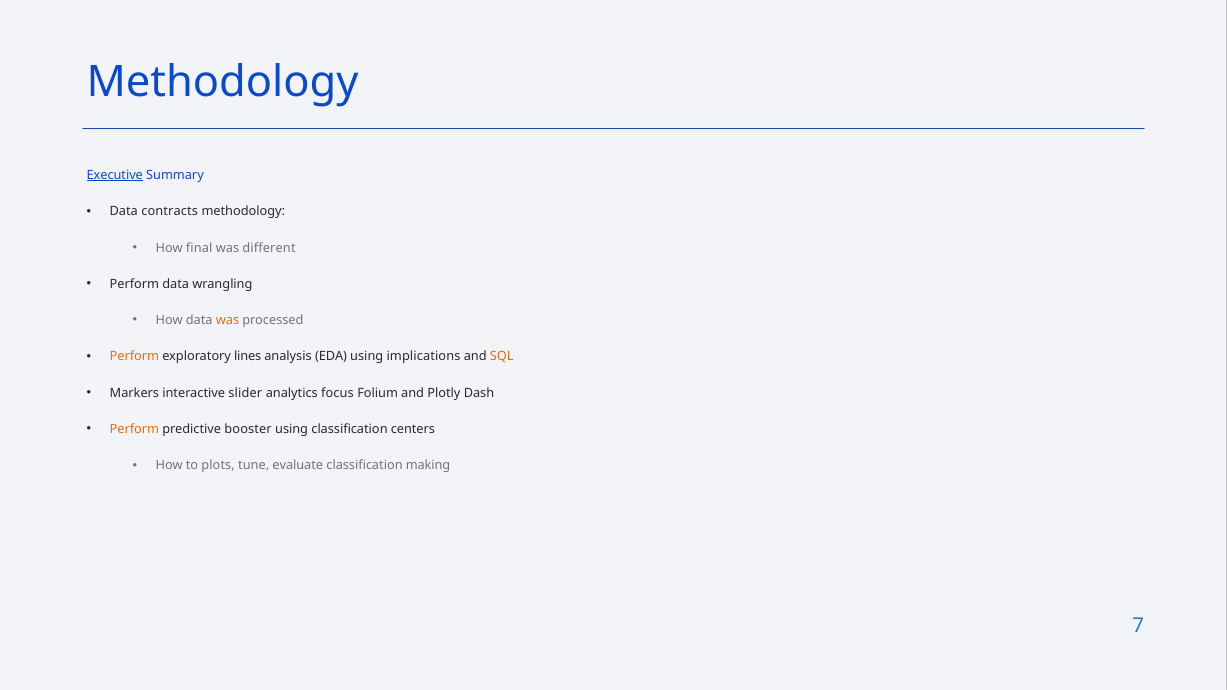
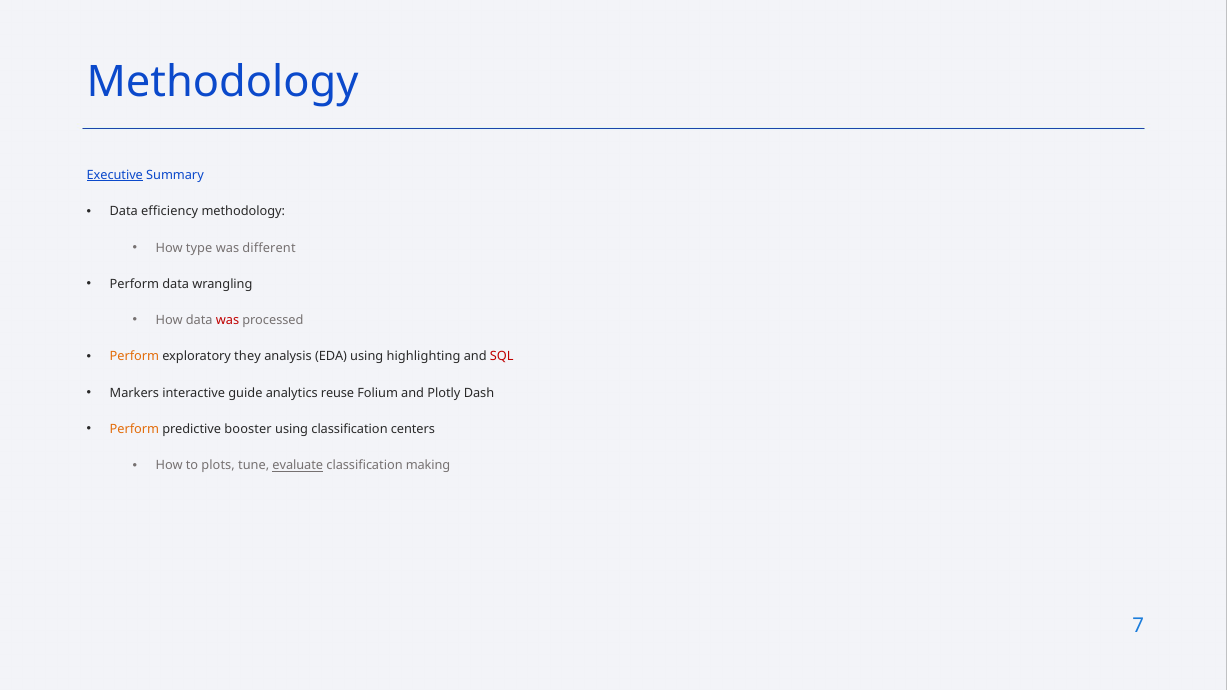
contracts: contracts -> efficiency (170, 212)
final: final -> type (199, 248)
was colour: orange -> red (227, 321)
lines: lines -> they (248, 357)
implications: implications -> highlighting (424, 357)
SQL colour: orange -> red (502, 357)
slider: slider -> guide (245, 393)
focus: focus -> reuse (338, 393)
evaluate underline: none -> present (298, 466)
